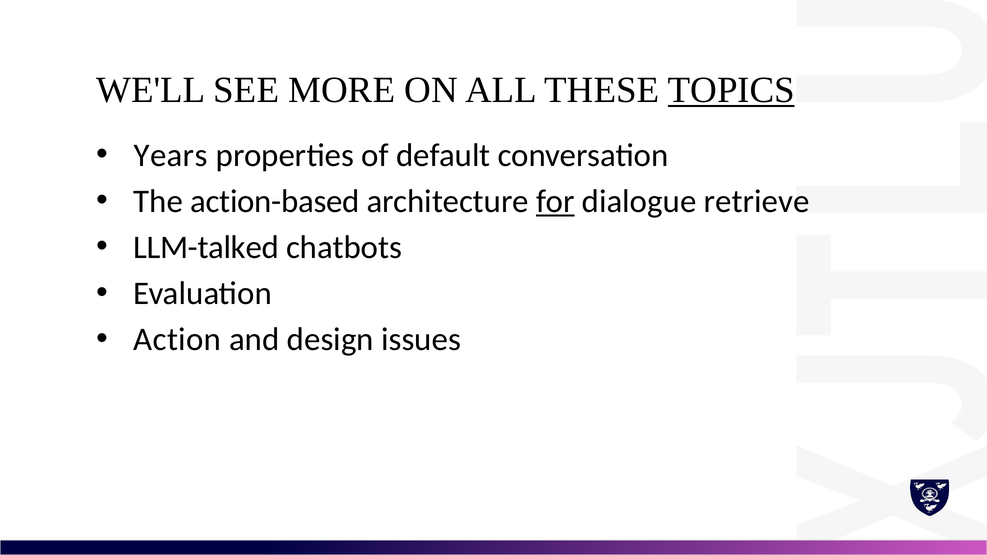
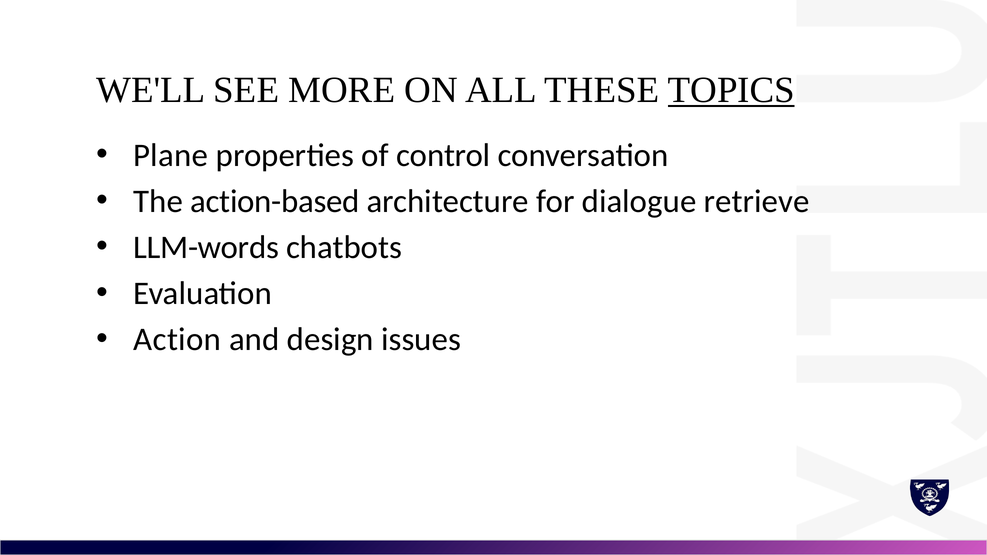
Years: Years -> Plane (171, 155)
default: default -> control (443, 155)
for underline: present -> none (555, 201)
LLM-talked: LLM-talked -> LLM-words (206, 247)
